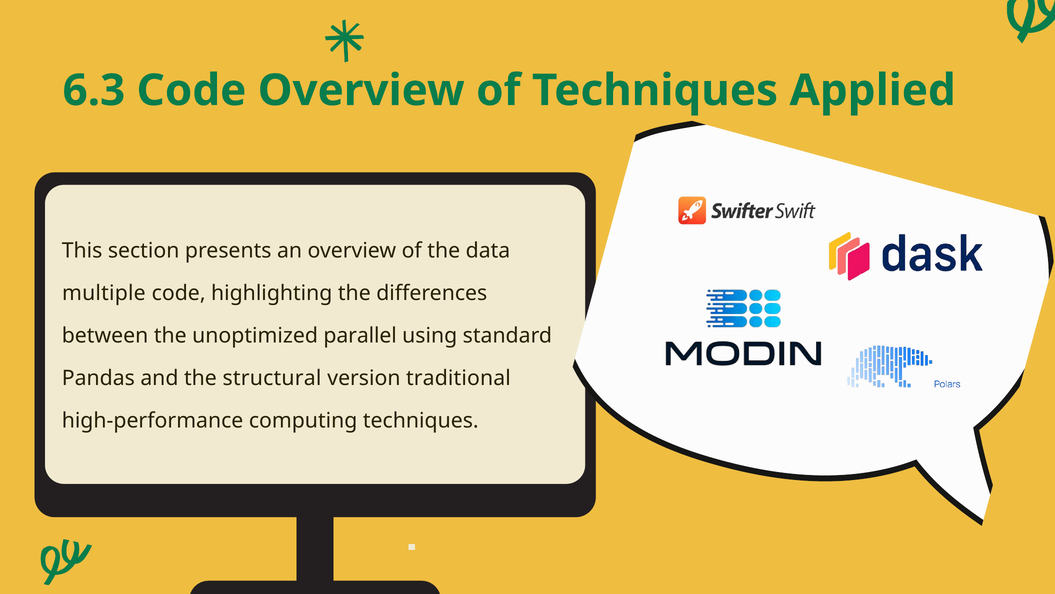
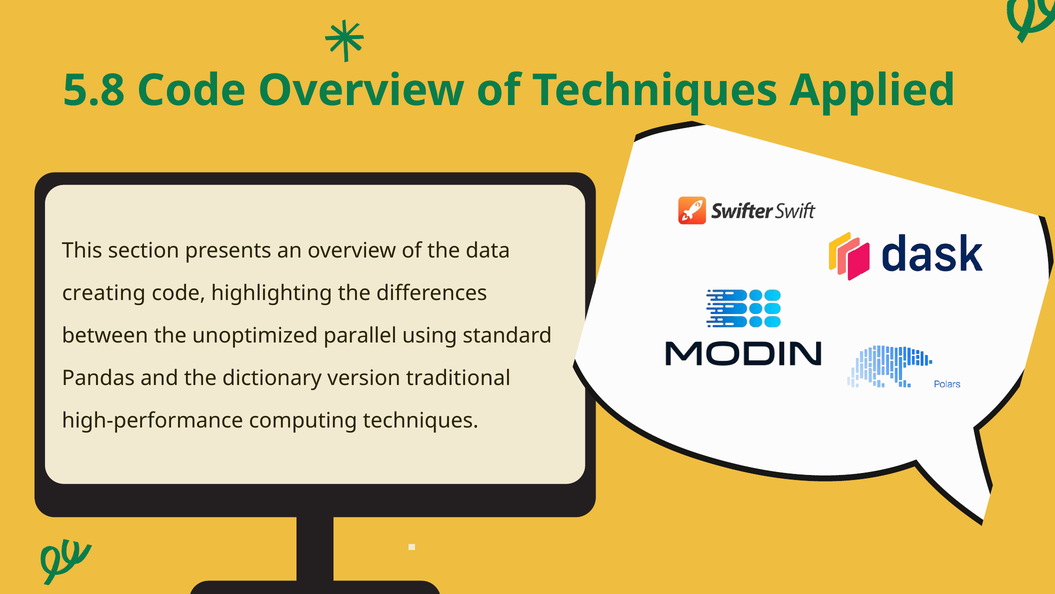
6.3: 6.3 -> 5.8 (94, 90)
multiple: multiple -> creating (104, 293)
structural: structural -> dictionary (272, 378)
